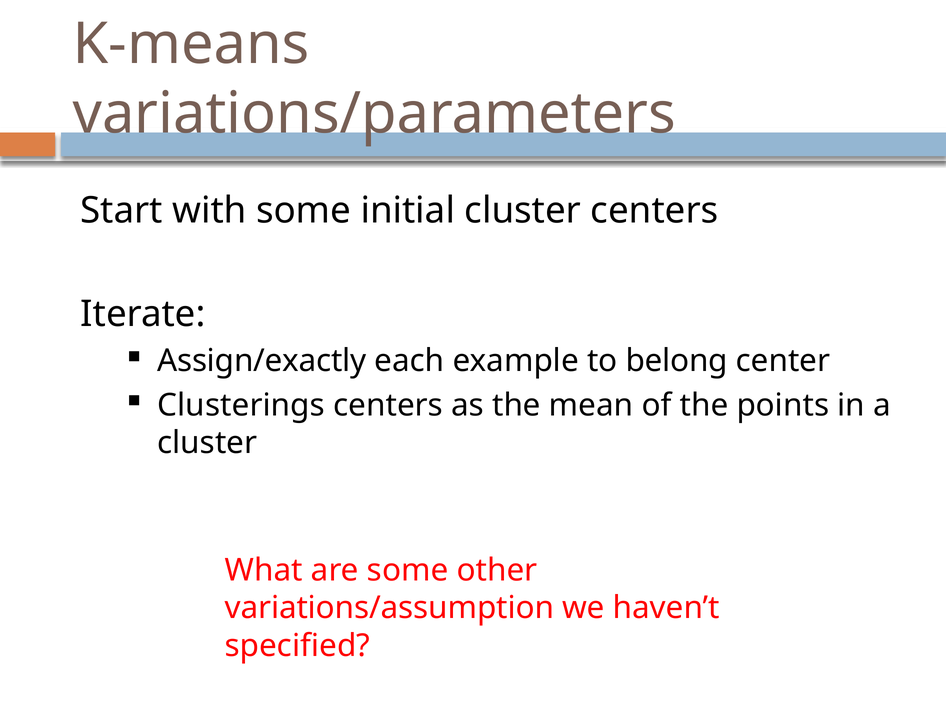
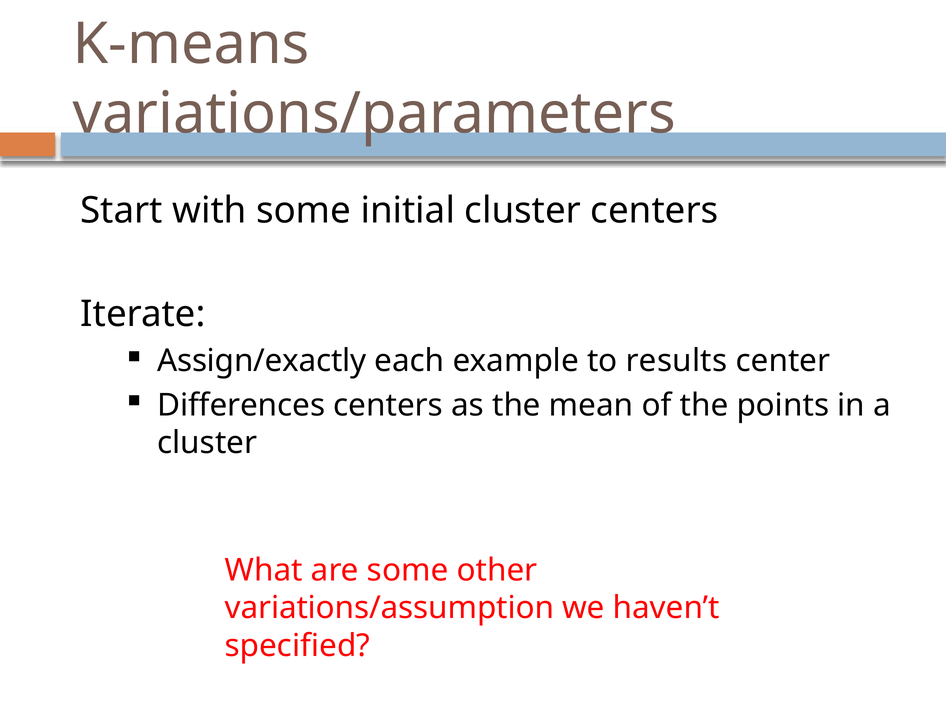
belong: belong -> results (676, 361)
Clusterings: Clusterings -> Differences (241, 405)
